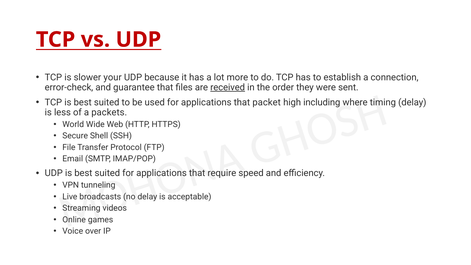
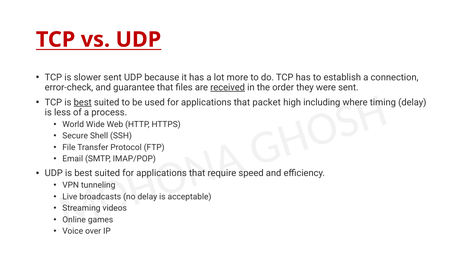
slower your: your -> sent (113, 77)
best underline: none -> present (83, 102)
packets: packets -> process (109, 112)
